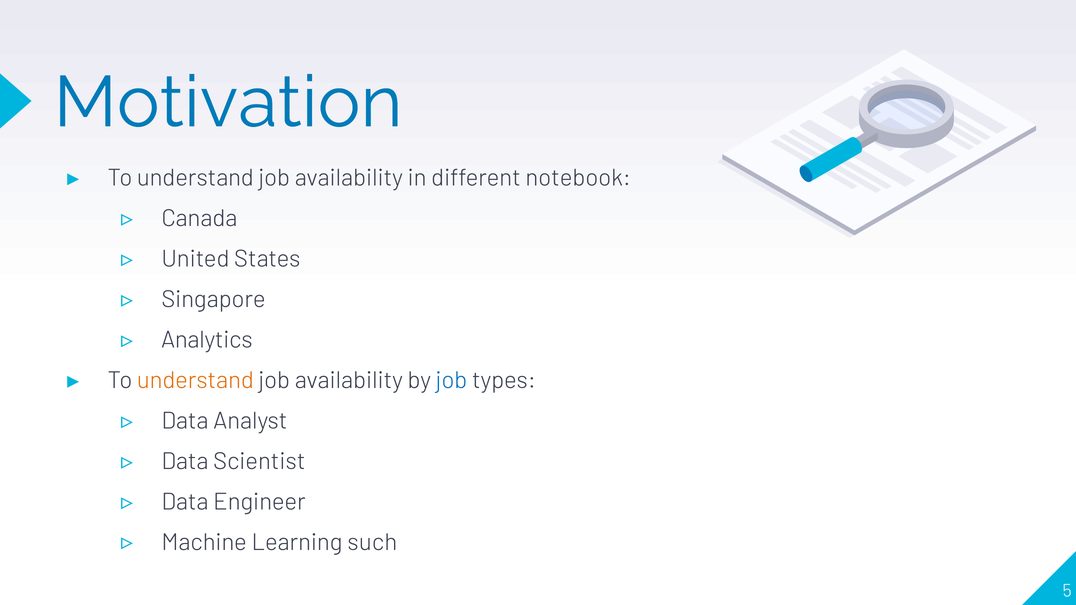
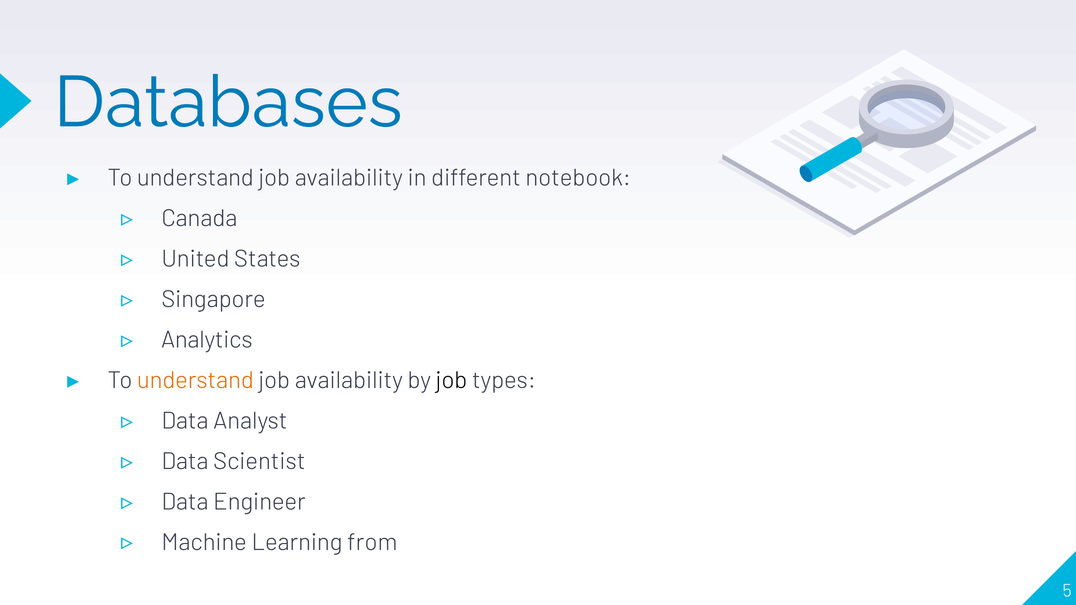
Motivation: Motivation -> Databases (228, 103)
job colour: blue -> black (452, 380)
such: such -> from (372, 542)
